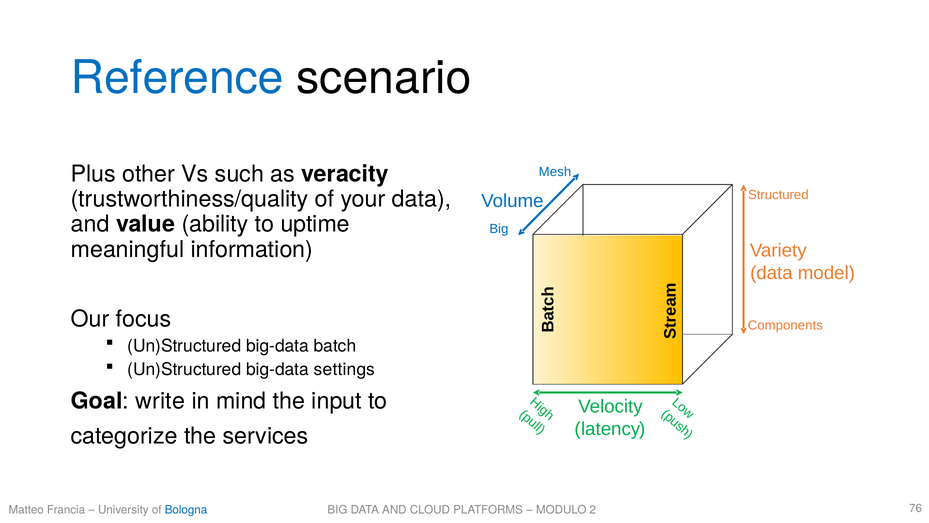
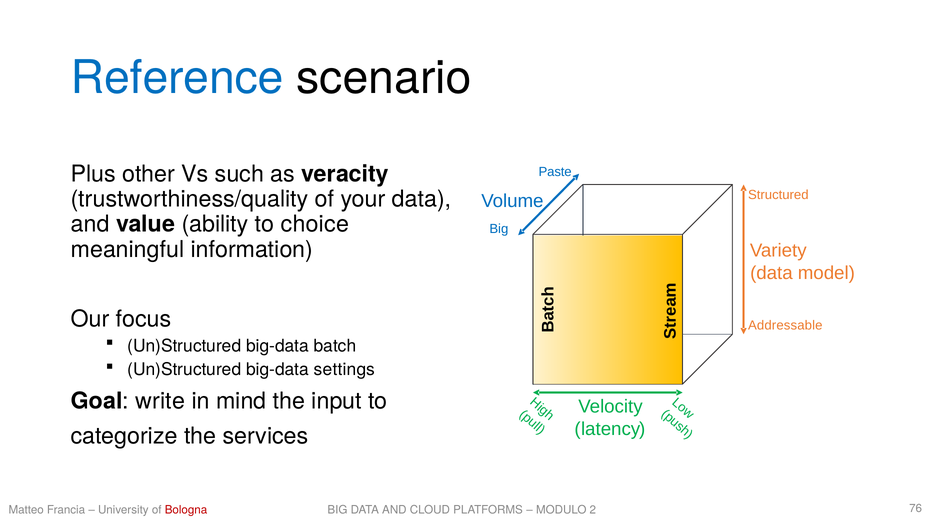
Mesh: Mesh -> Paste (555, 172)
uptime: uptime -> choice (315, 224)
Components: Components -> Addressable (785, 325)
Bologna colour: blue -> red (186, 509)
